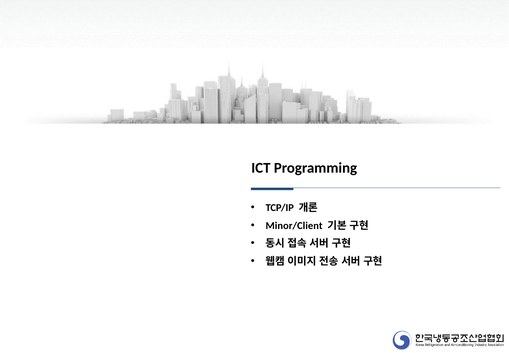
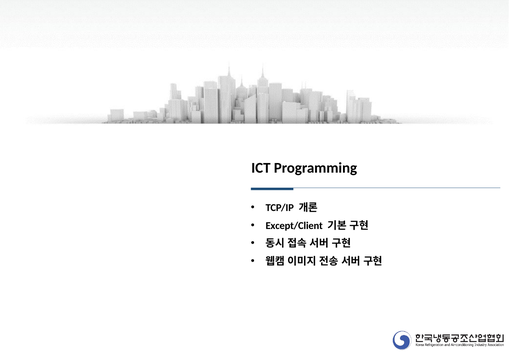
Minor/Client: Minor/Client -> Except/Client (294, 225)
